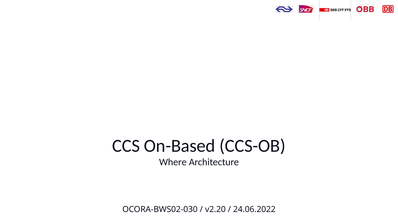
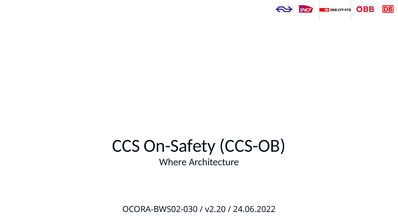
On-Based: On-Based -> On-Safety (180, 146)
